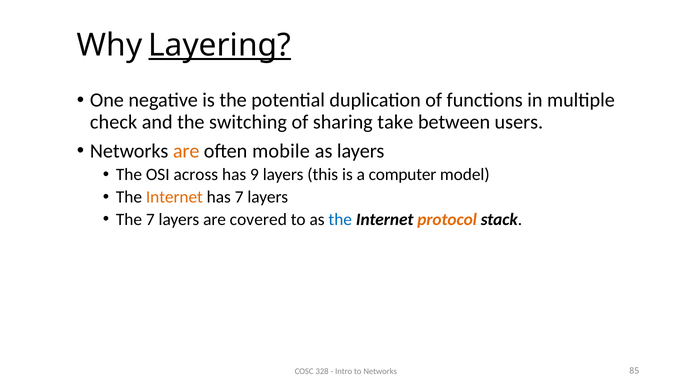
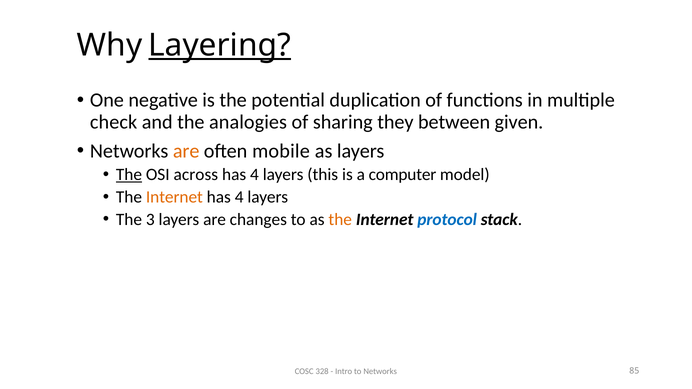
switching: switching -> analogies (248, 122)
take: take -> they (395, 122)
users: users -> given (519, 122)
The underline: none -> present (129, 175)
9: 9 -> 4 (254, 175)
7: 7 -> 4 (239, 197)
The 7: 7 -> 3 (150, 219)
covered: covered -> changes (258, 219)
the colour: blue -> orange (340, 219)
protocol colour: orange -> blue (447, 219)
